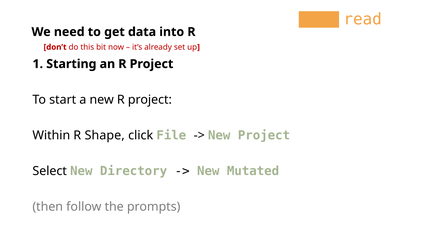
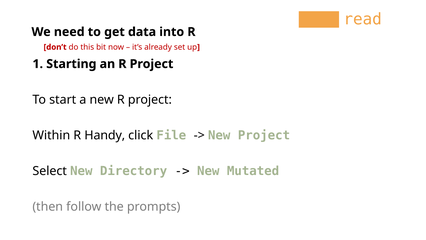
Shape: Shape -> Handy (105, 135)
